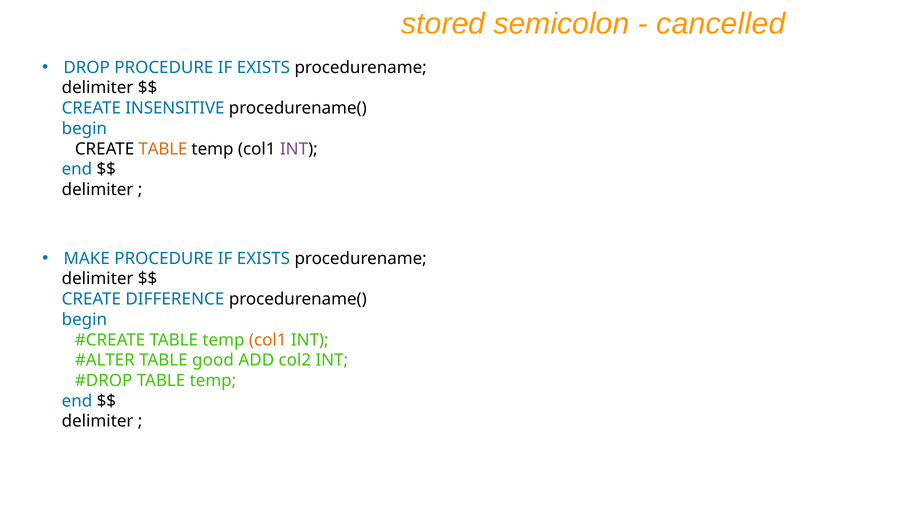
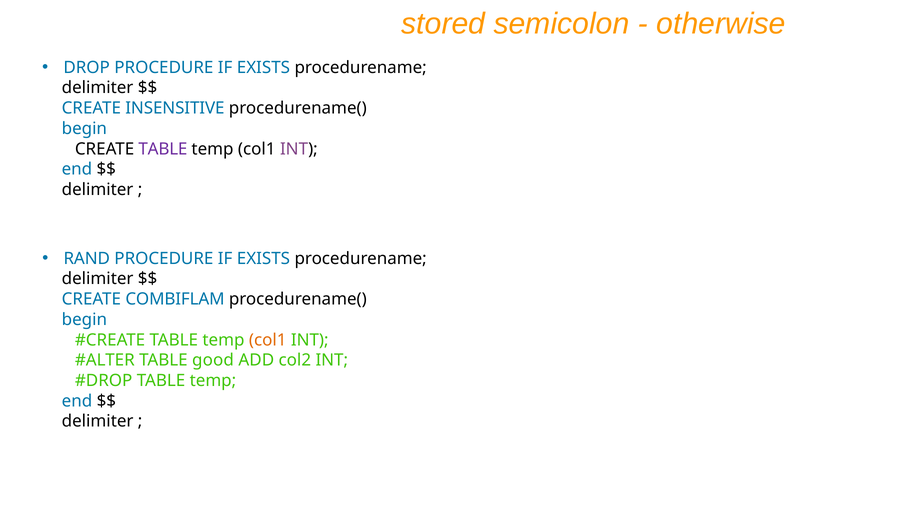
cancelled: cancelled -> otherwise (721, 24)
TABLE colour: orange -> purple (163, 149)
MAKE: MAKE -> RAND (87, 259)
DIFFERENCE: DIFFERENCE -> COMBIFLAM (175, 300)
